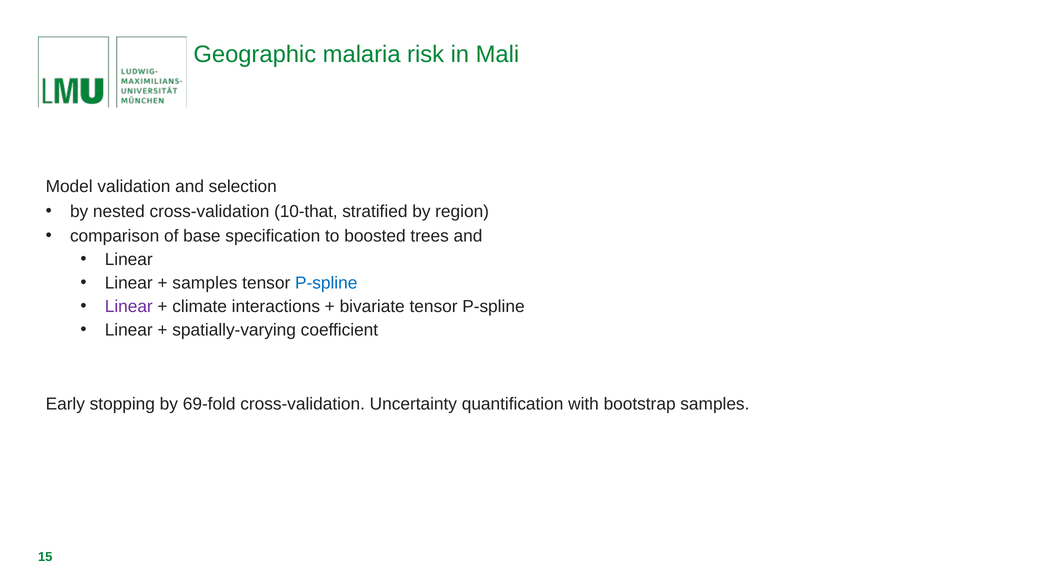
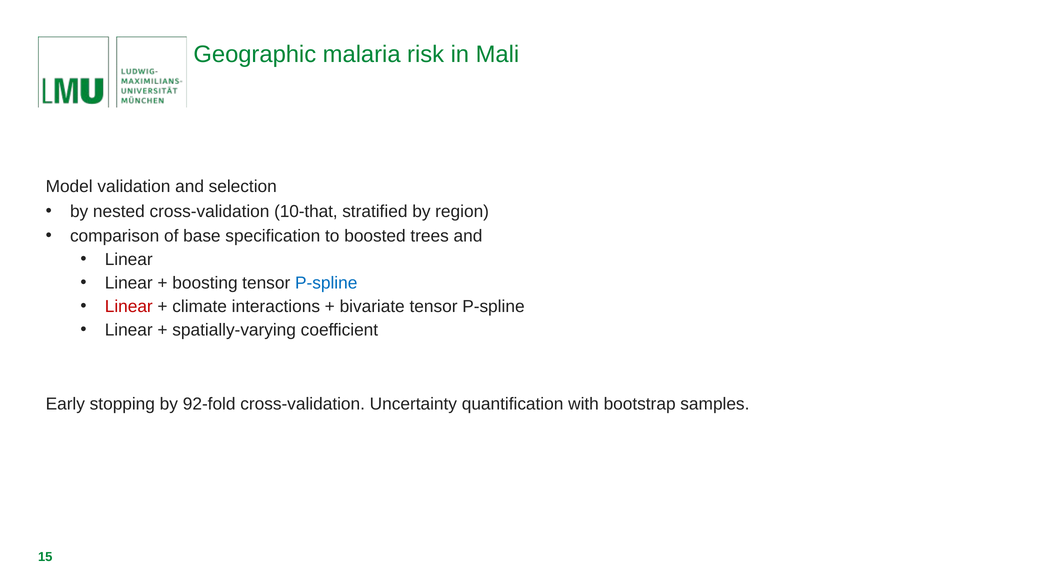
samples: samples -> boosting (205, 283)
Linear colour: purple -> red (129, 306)
69-fold: 69-fold -> 92-fold (209, 404)
